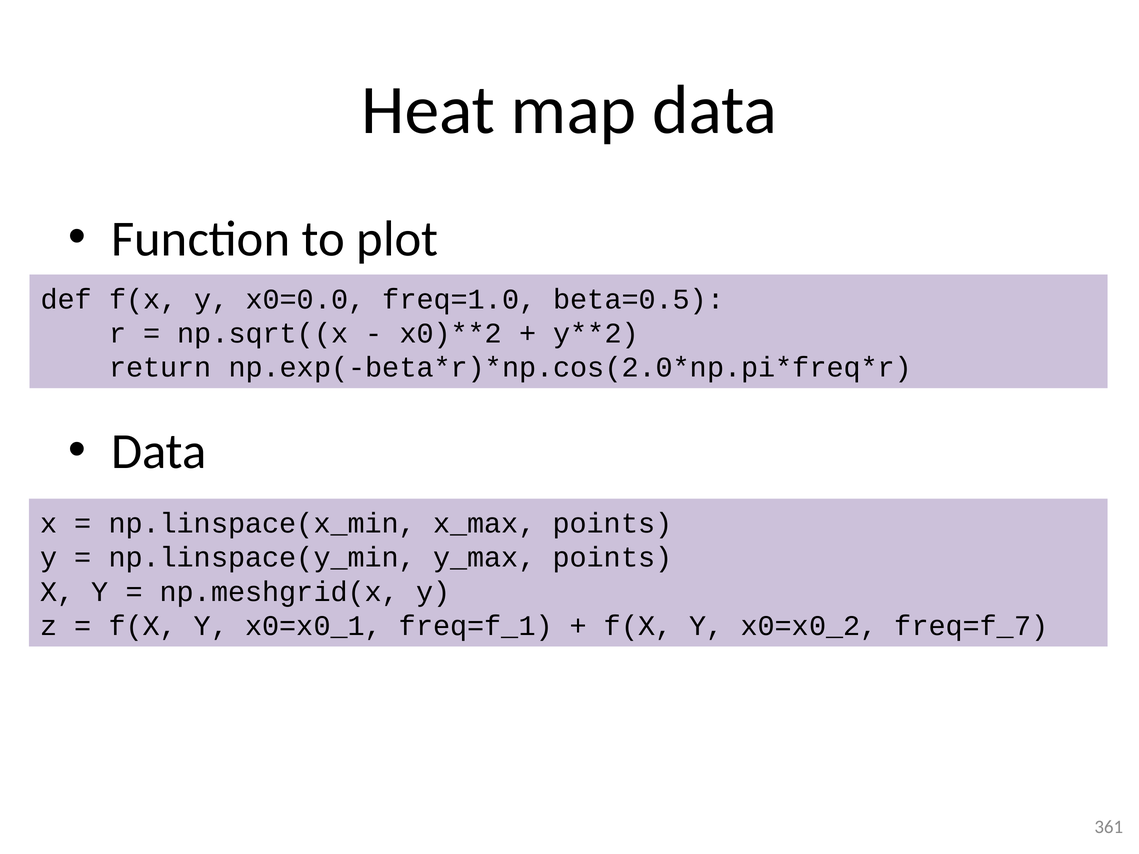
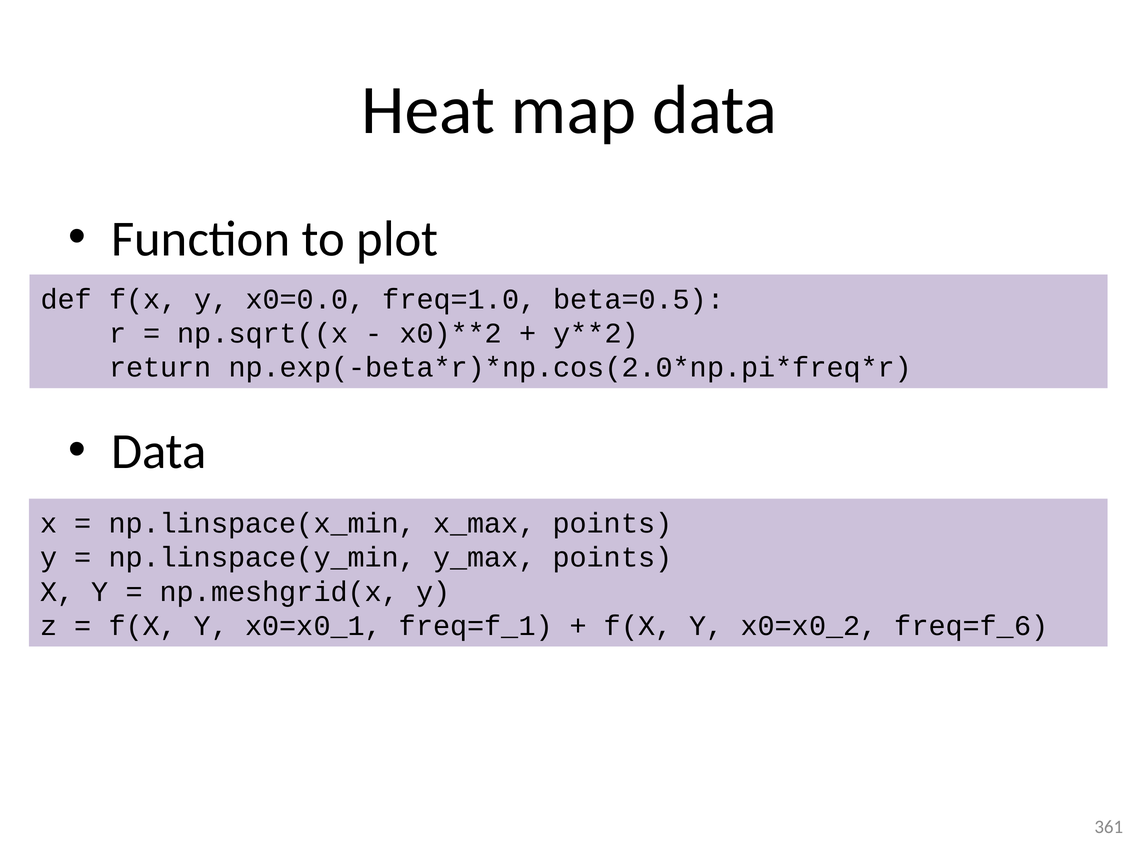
freq=f_7: freq=f_7 -> freq=f_6 (971, 626)
